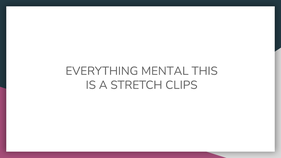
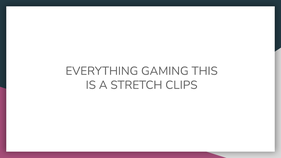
MENTAL: MENTAL -> GAMING (165, 71)
